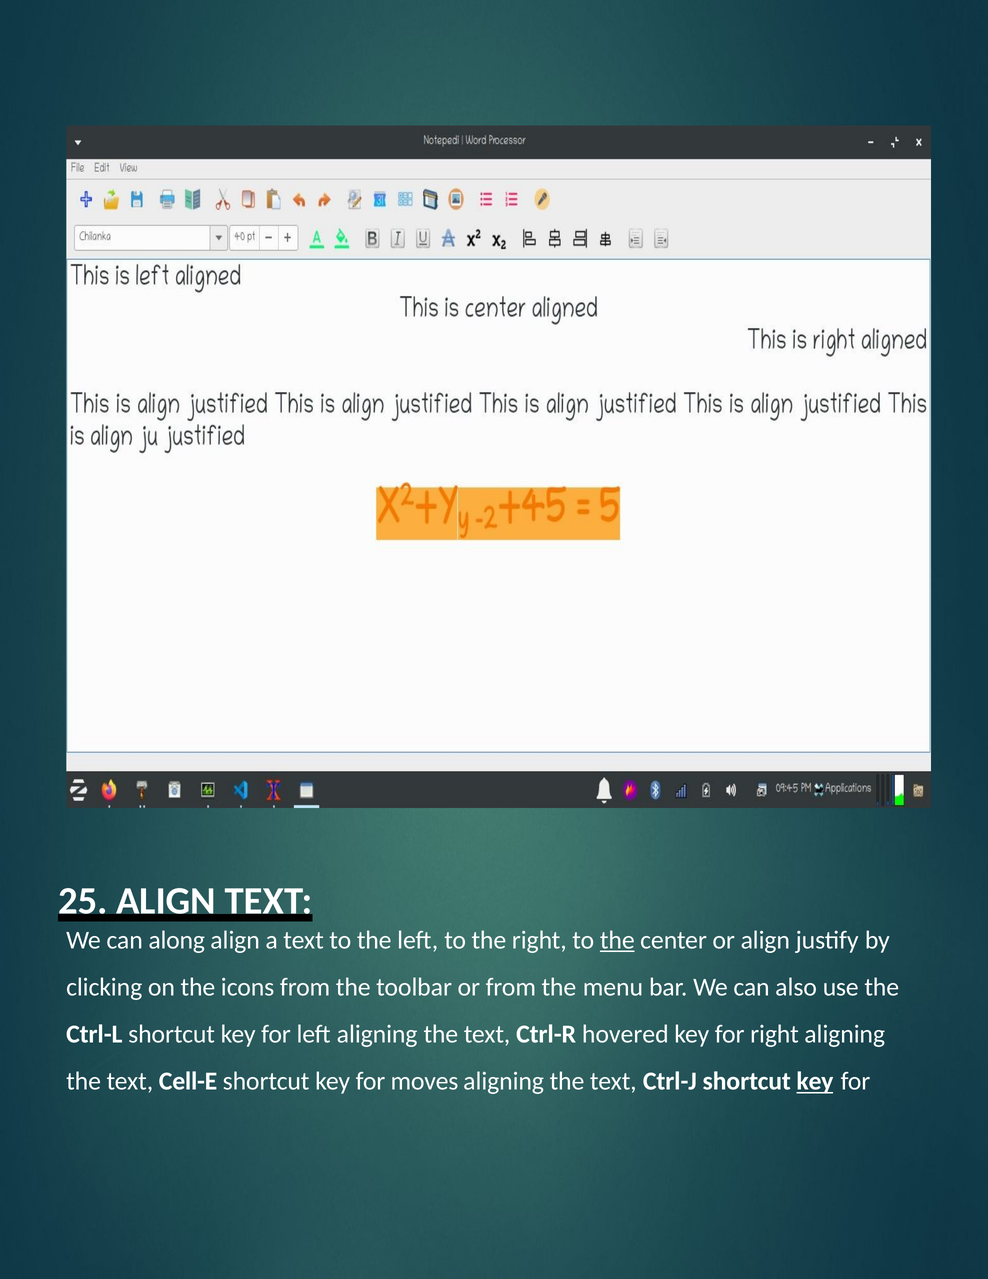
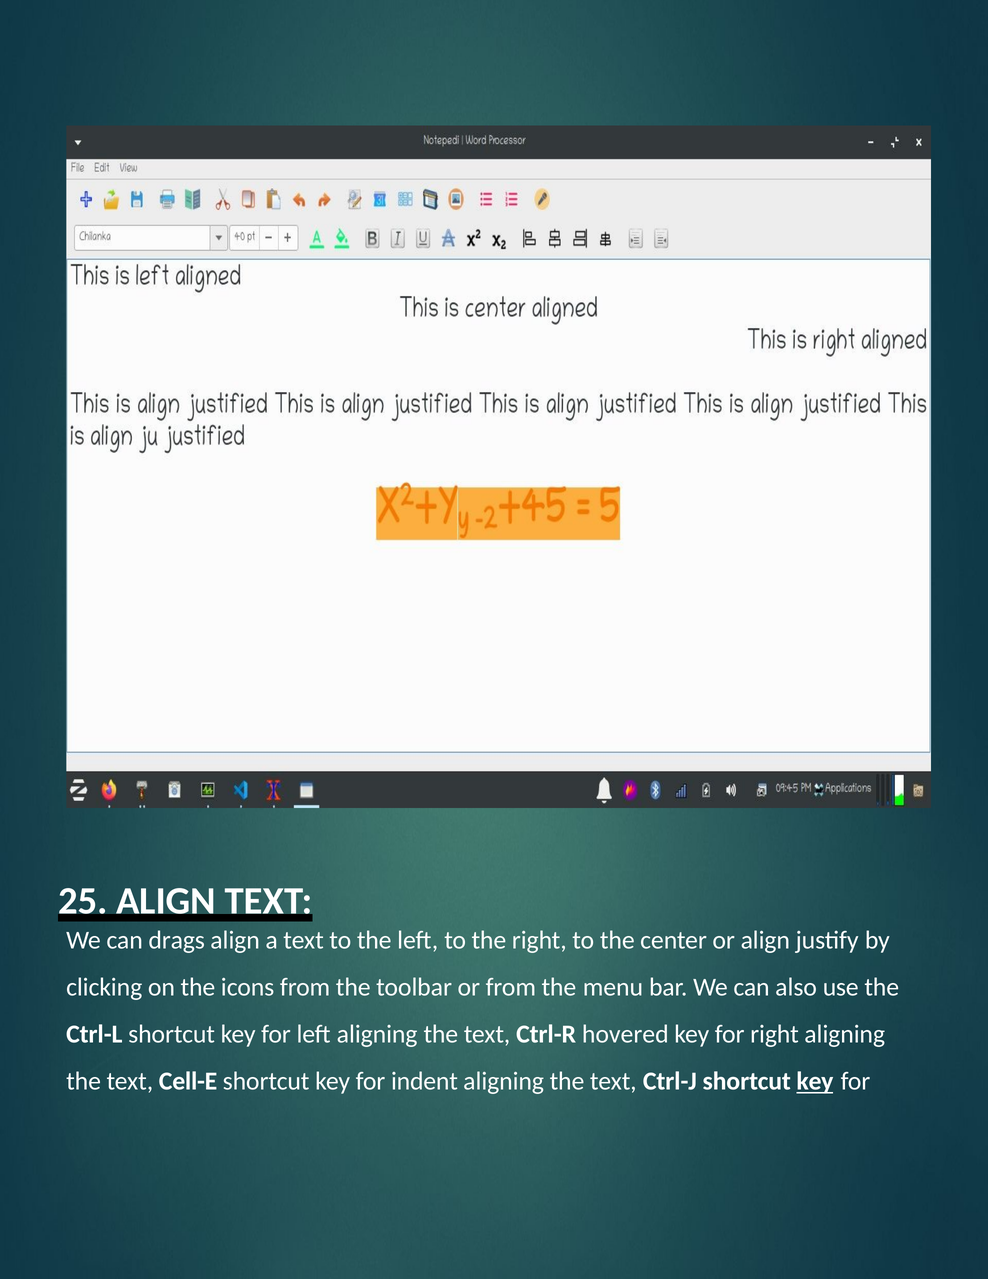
along: along -> drags (177, 940)
the underline: present -> none (617, 940)
moves: moves -> indent (424, 1081)
